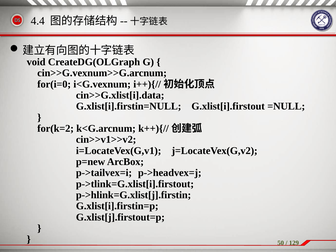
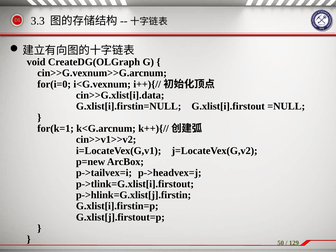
4.4: 4.4 -> 3.3 (38, 21)
for(k=2: for(k=2 -> for(k=1 (56, 128)
